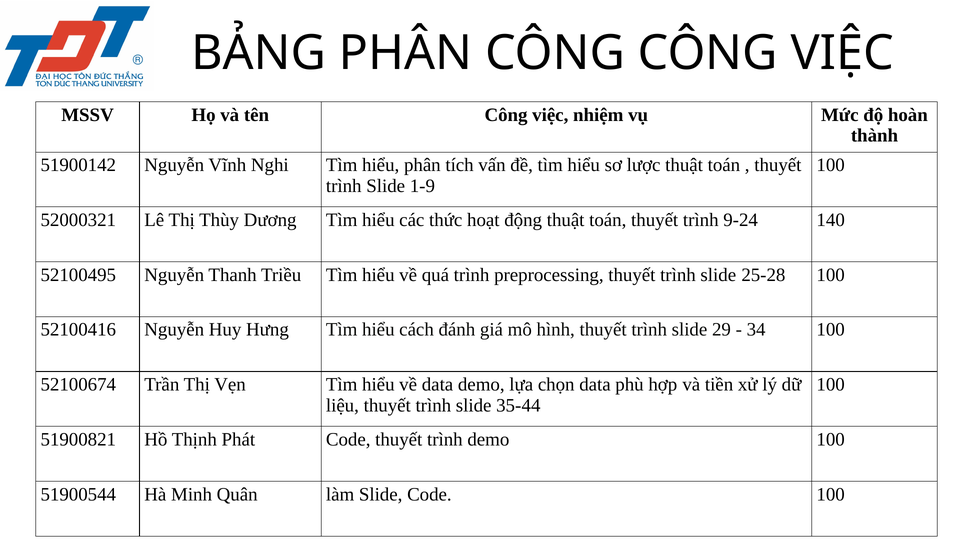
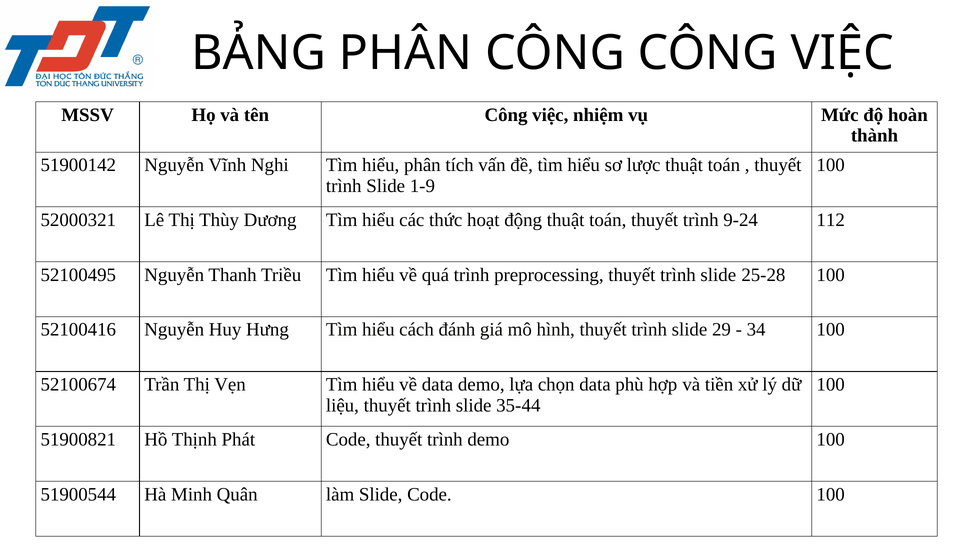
140: 140 -> 112 (831, 220)
